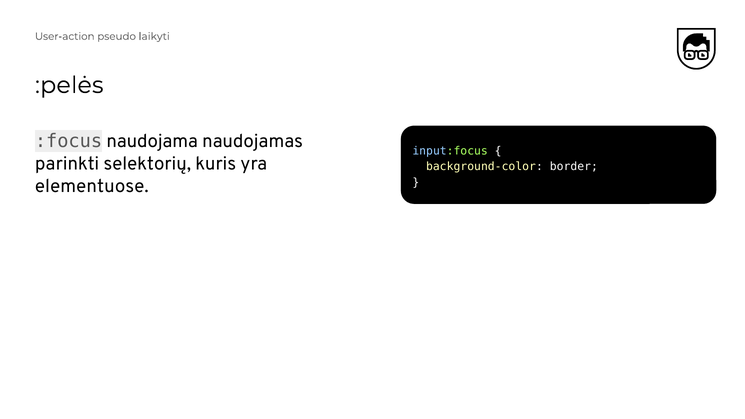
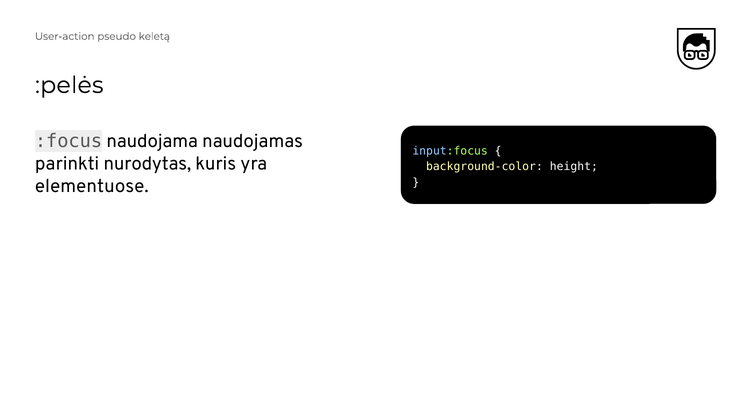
laikyti: laikyti -> keletą (154, 36)
selektorių: selektorių -> nurodytas (147, 164)
border: border -> height (574, 167)
